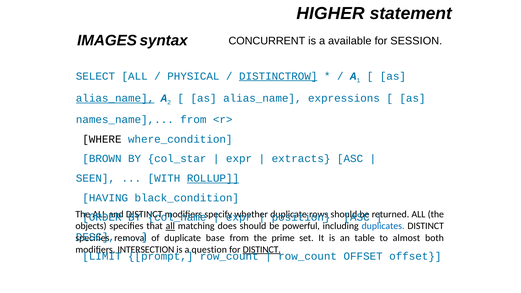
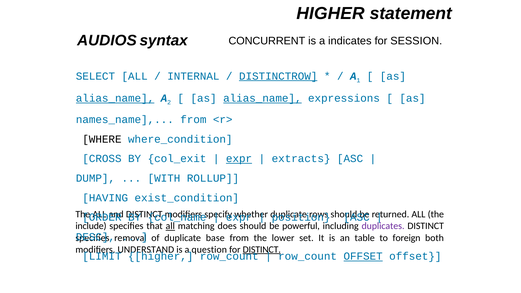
IMAGES: IMAGES -> AUDIOS (107, 40)
available: available -> indicates (350, 41)
PHYSICAL: PHYSICAL -> INTERNAL (193, 76)
alias_name underline: none -> present (262, 98)
BROWN: BROWN -> CROSS (102, 159)
col_star: col_star -> col_exit (177, 159)
expr underline: none -> present (239, 159)
SEEN: SEEN -> DUMP (95, 178)
ROLLUP underline: present -> none (213, 178)
black_condition: black_condition -> exist_condition (187, 198)
objects: objects -> include (91, 226)
duplicates colour: blue -> purple (383, 226)
prime: prime -> lower (283, 238)
almost: almost -> foreign (407, 238)
INTERSECTION: INTERSECTION -> UNDERSTAND (146, 250)
LIMIT prompt: prompt -> higher (161, 256)
OFFSET underline: none -> present (363, 256)
